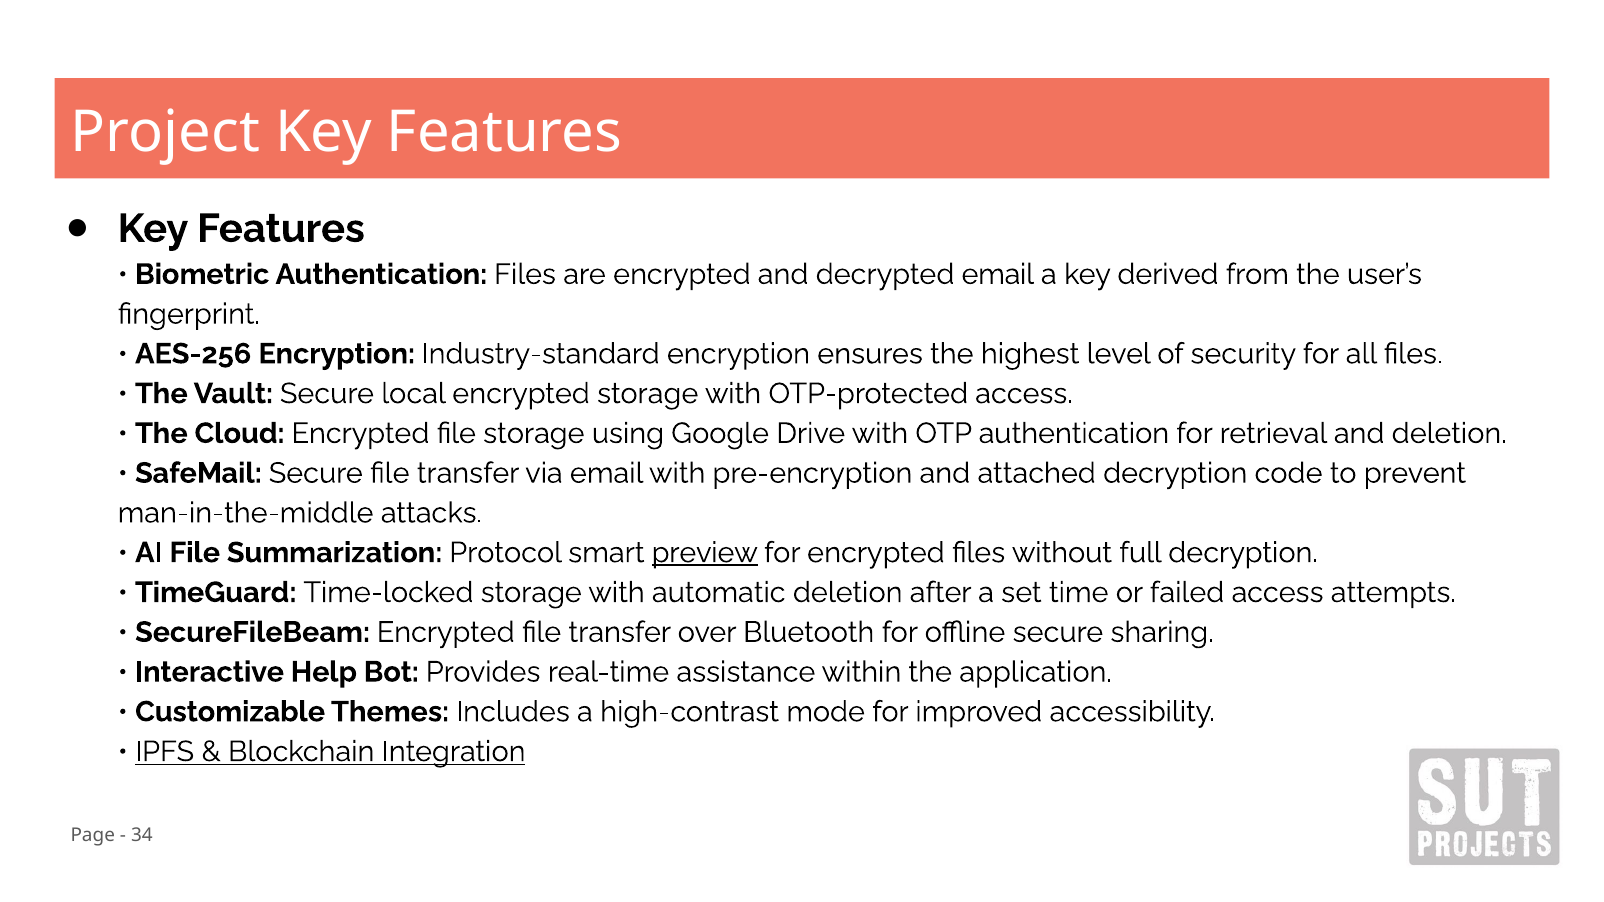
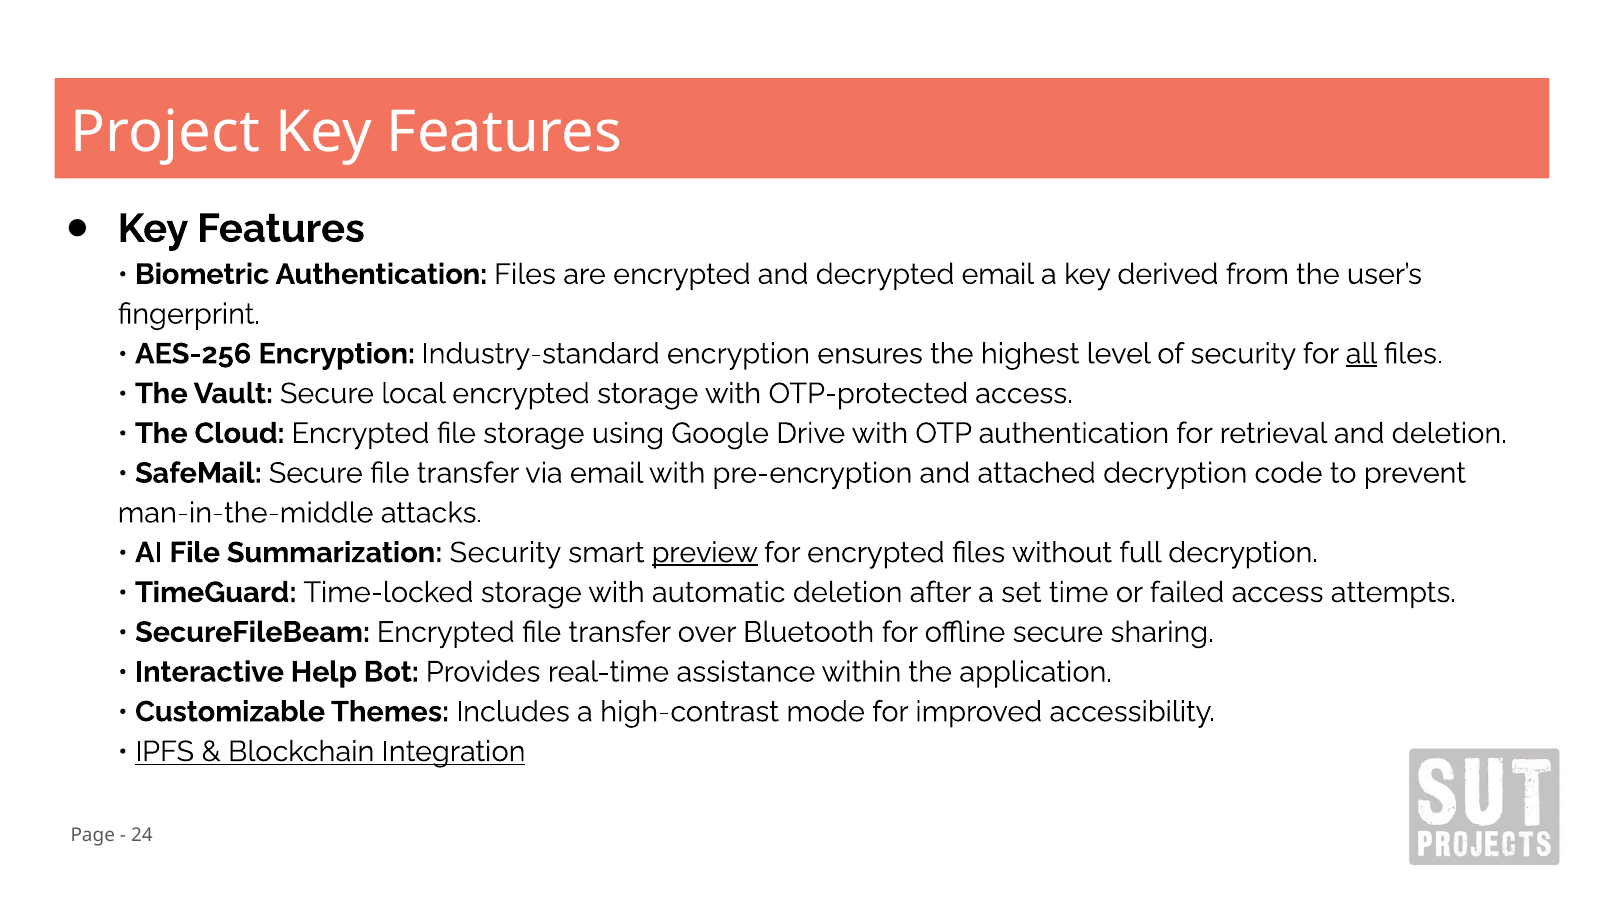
all underline: none -> present (1361, 354)
Summarization Protocol: Protocol -> Security (505, 553)
34: 34 -> 24 (142, 836)
